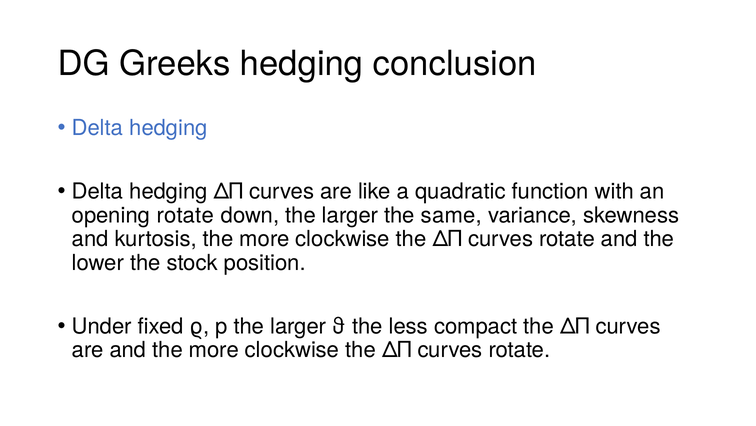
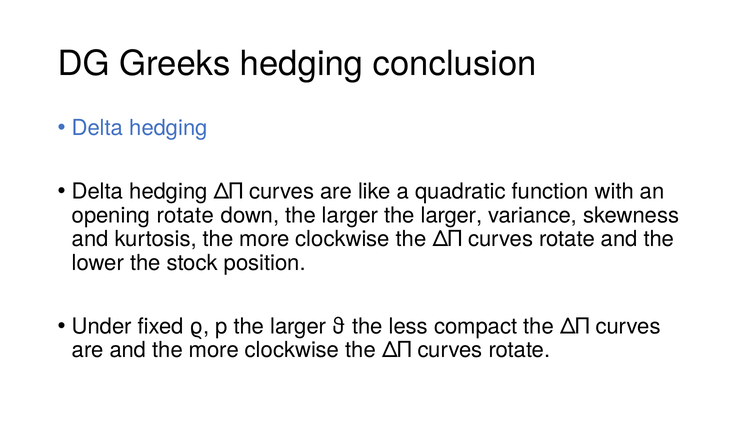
larger the same: same -> larger (452, 215)
